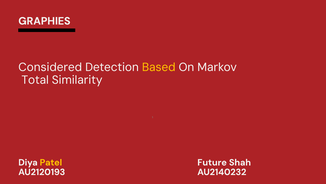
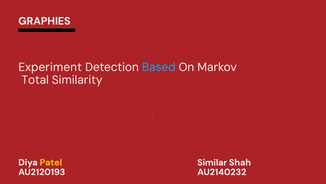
Considered: Considered -> Experiment (50, 67)
Based colour: yellow -> light blue (159, 67)
Future: Future -> Similar (212, 162)
